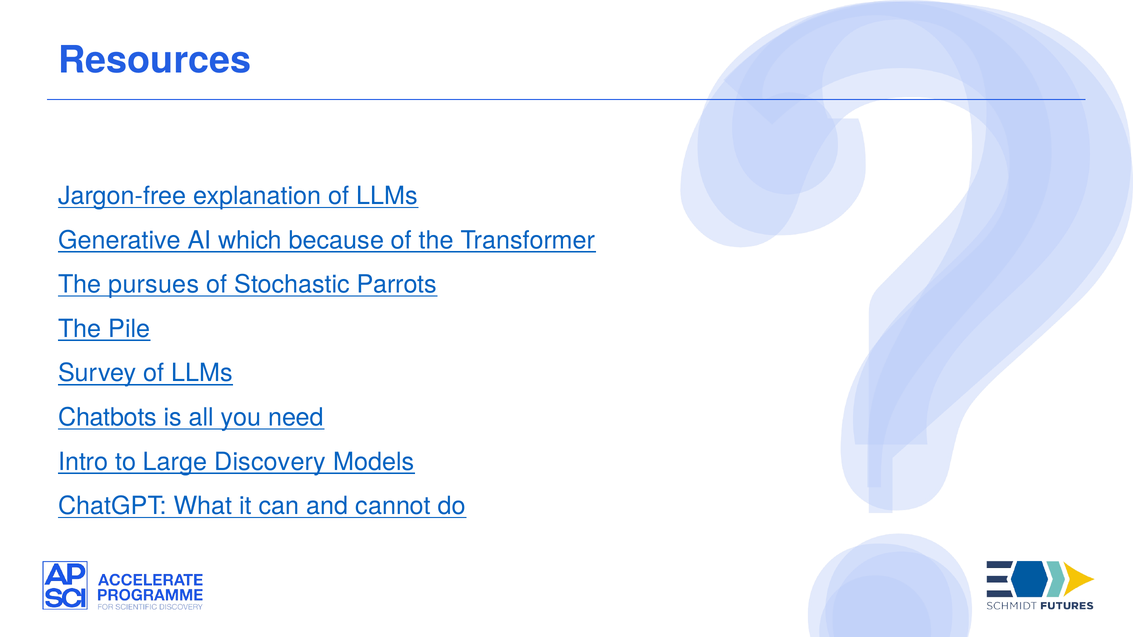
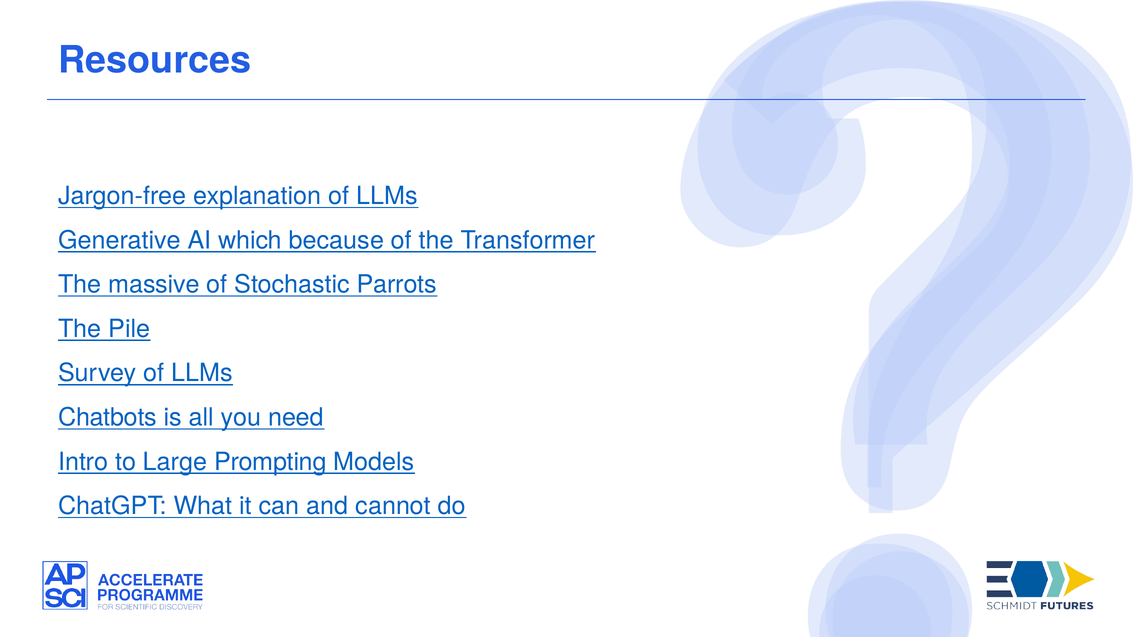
pursues: pursues -> massive (154, 285)
Discovery: Discovery -> Prompting (270, 462)
